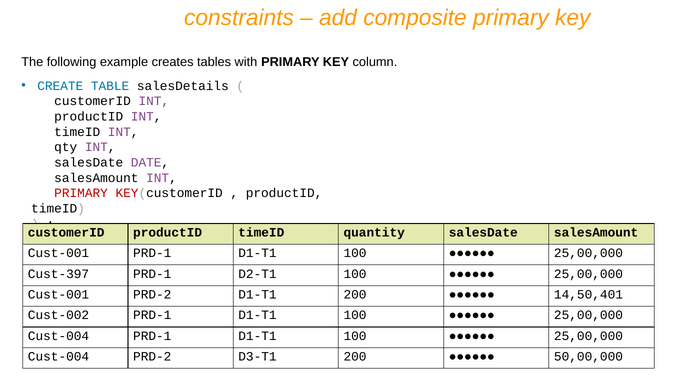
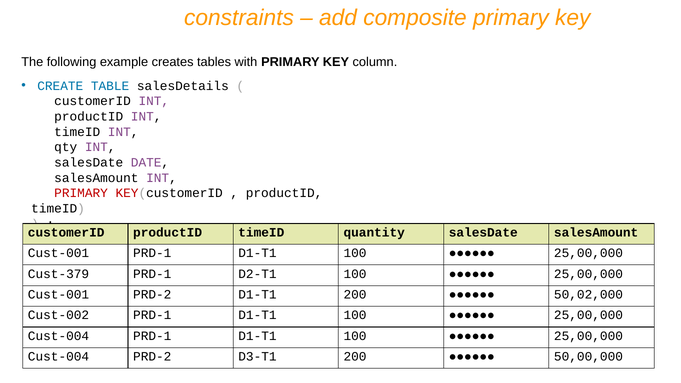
Cust-397: Cust-397 -> Cust-379 (59, 274)
14,50,401: 14,50,401 -> 50,02,000 (588, 295)
